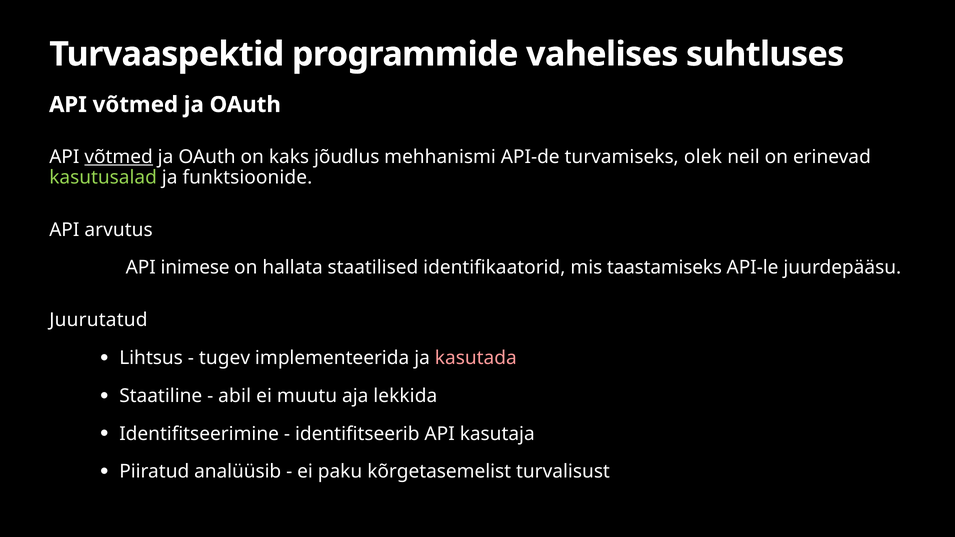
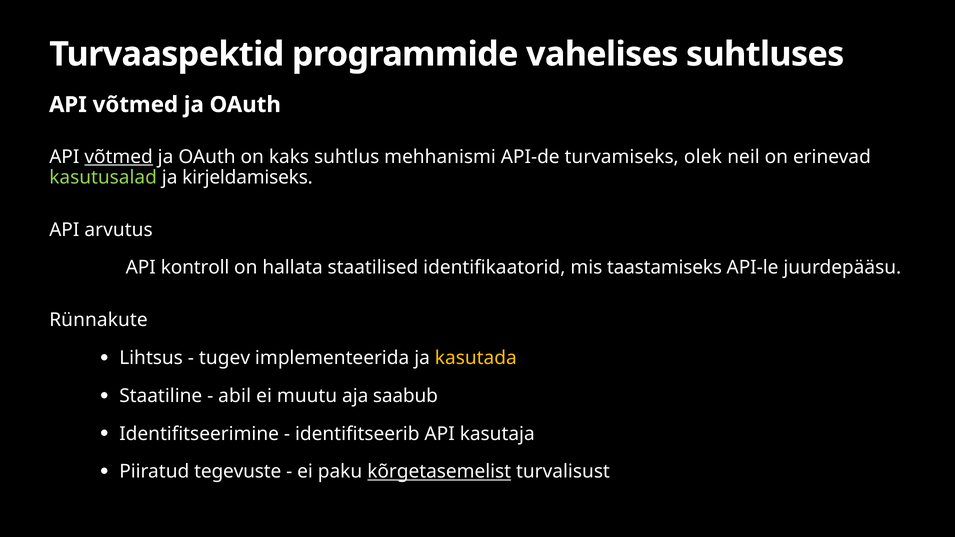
jõudlus: jõudlus -> suhtlus (347, 157)
funktsioonide: funktsioonide -> kirjeldamiseks (248, 177)
inimese: inimese -> kontroll (195, 268)
Juurutatud: Juurutatud -> Rünnakute (98, 320)
kasutada colour: pink -> yellow (476, 358)
lekkida: lekkida -> saabub (405, 396)
analüüsib: analüüsib -> tegevuste (238, 472)
kõrgetasemelist underline: none -> present (439, 472)
